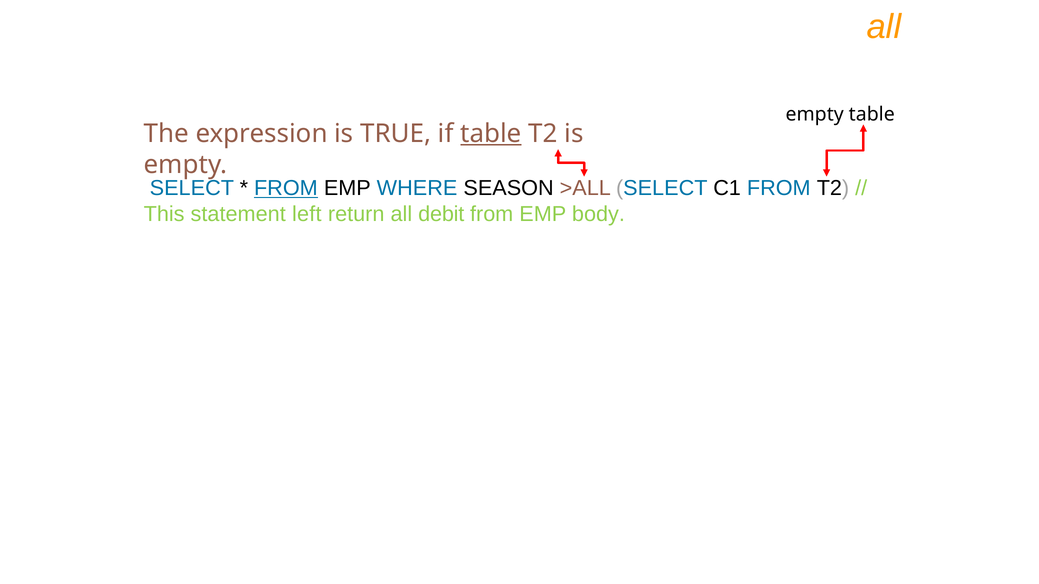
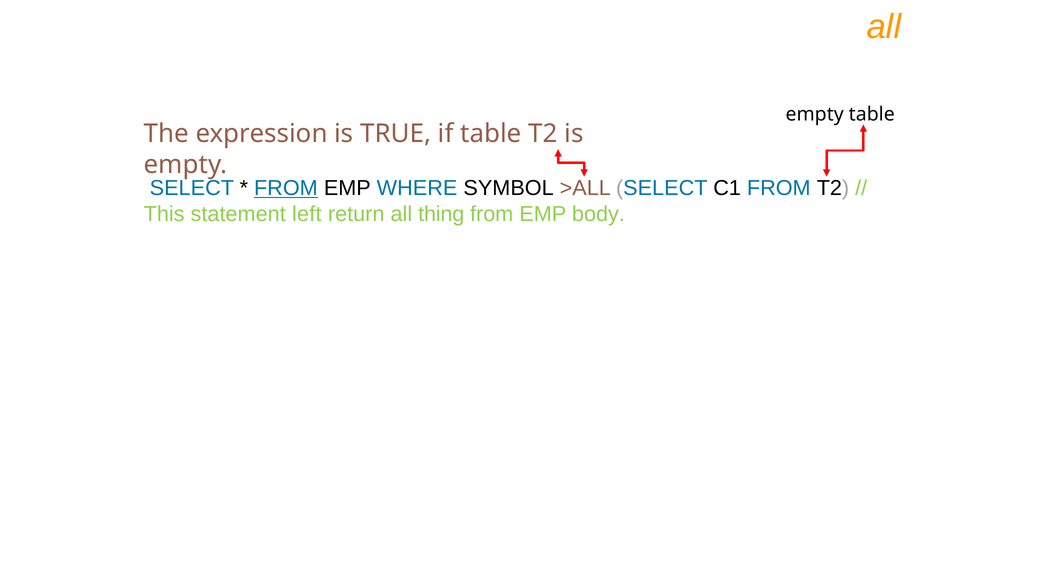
table underline: present -> none (491, 134)
SEASON: SEASON -> SYMBOL (509, 188)
debit: debit -> thing (441, 214)
